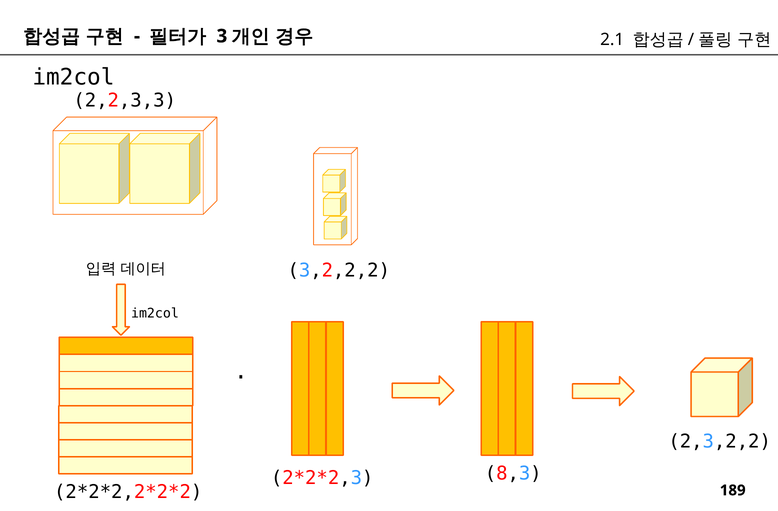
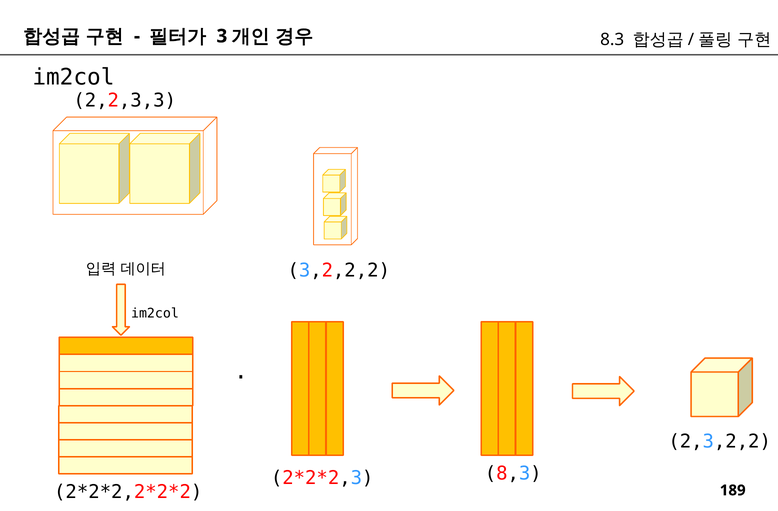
2.1: 2.1 -> 8.3 (612, 40)
